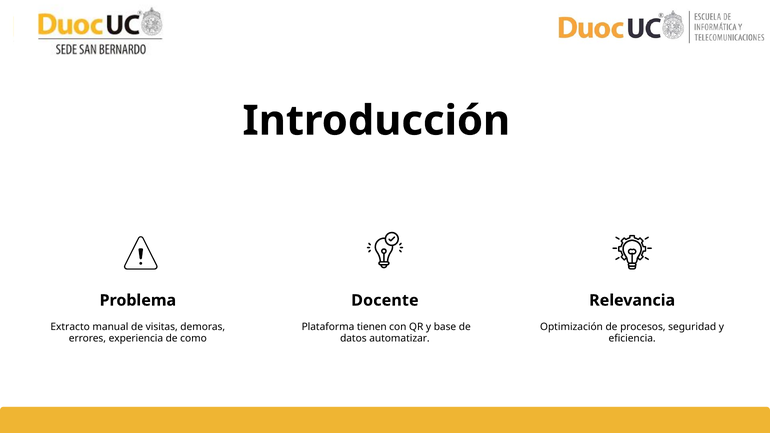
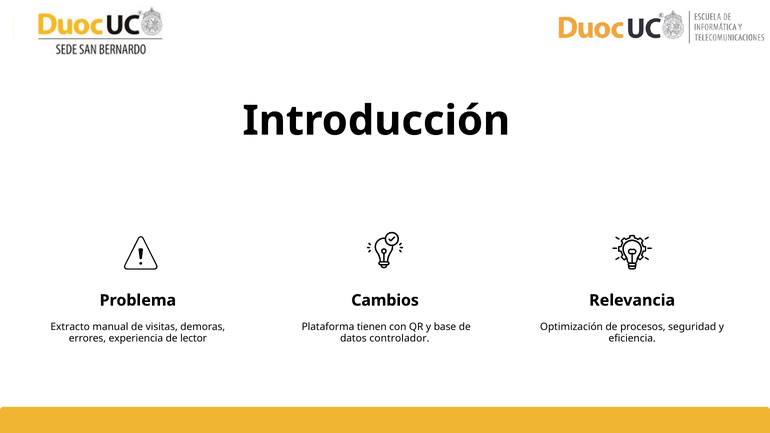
Docente: Docente -> Cambios (385, 300)
como: como -> lector (194, 338)
automatizar: automatizar -> controlador (399, 338)
